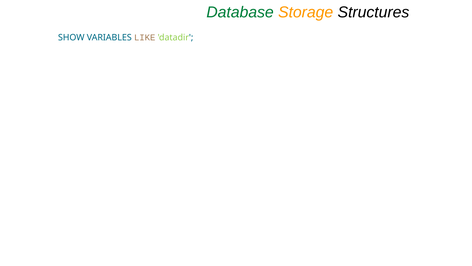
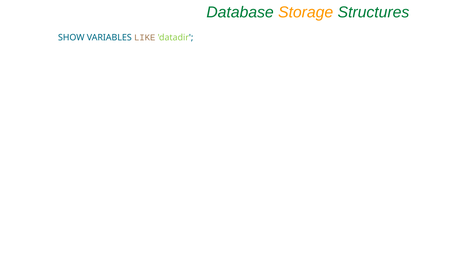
Structures colour: black -> green (373, 12)
